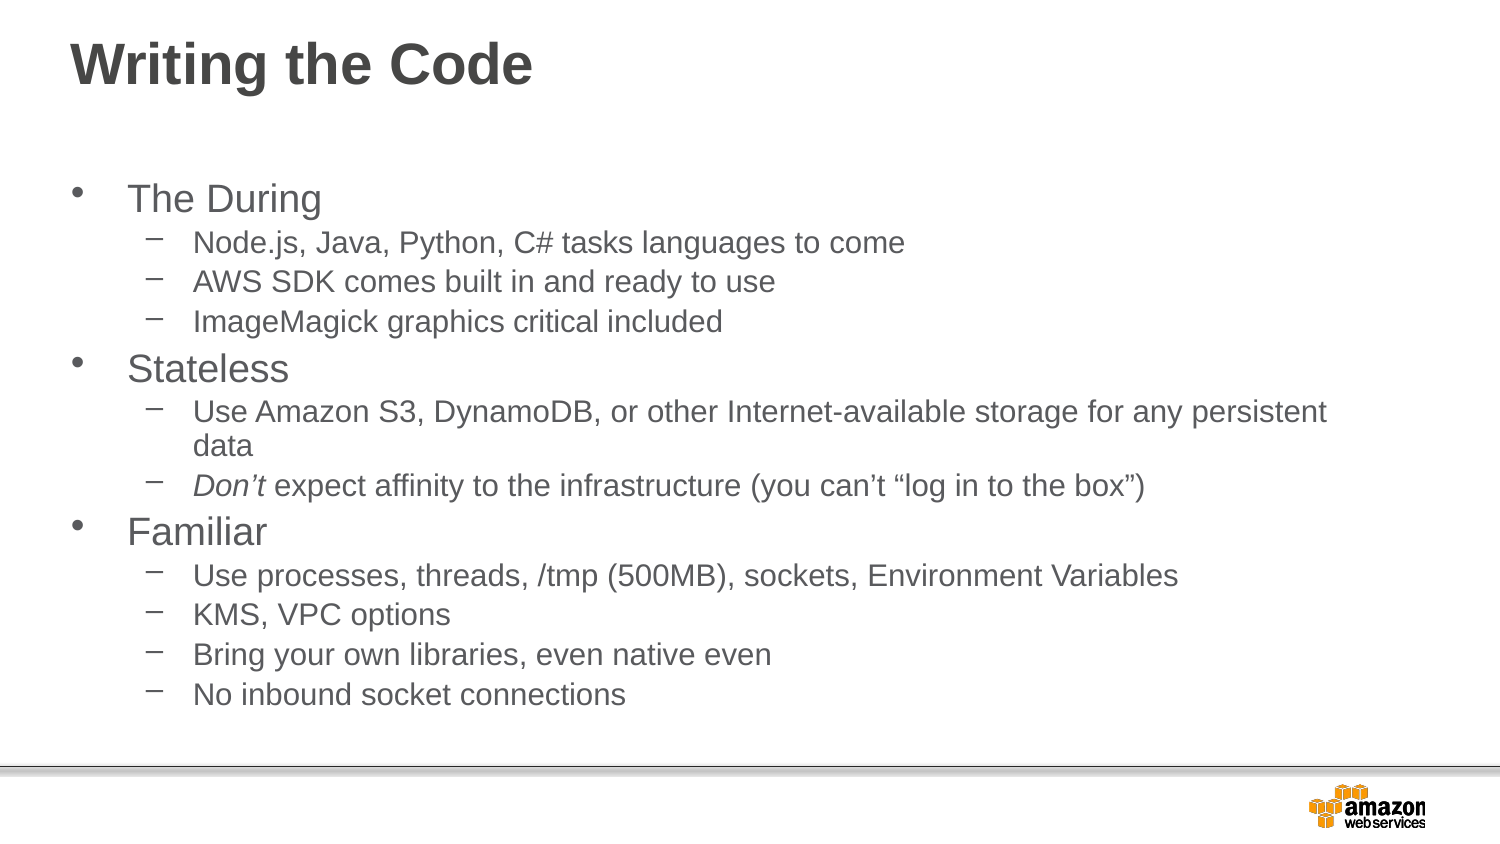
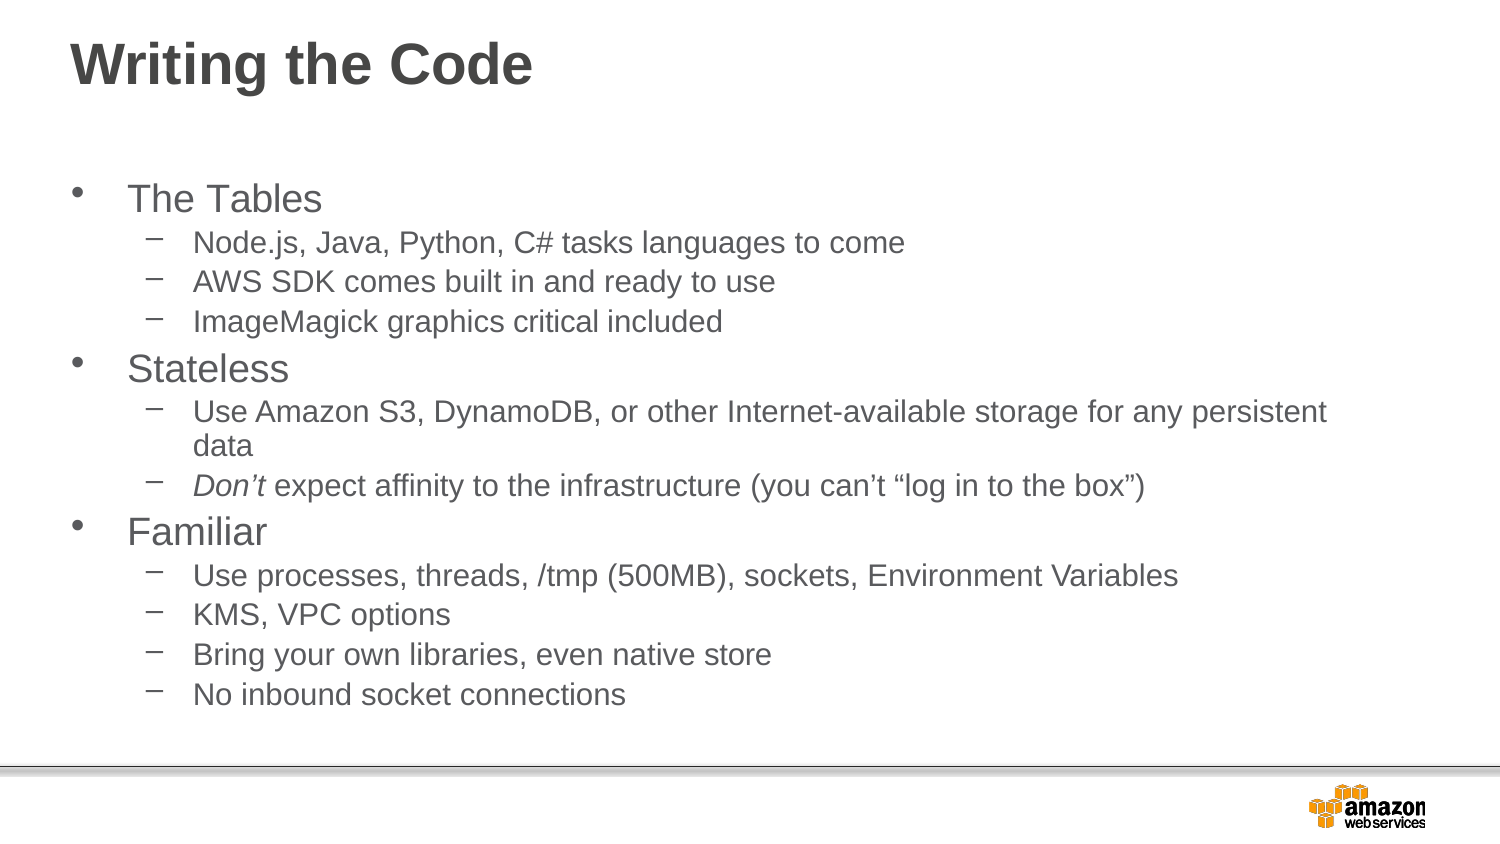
During: During -> Tables (264, 200)
native even: even -> store (738, 655)
